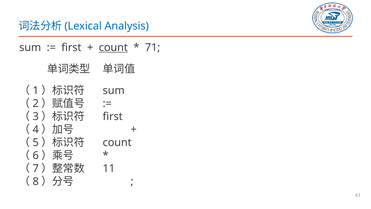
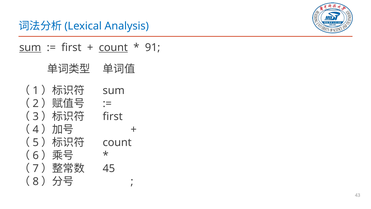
sum underline: none -> present (30, 48)
71: 71 -> 91 (153, 48)
11: 11 -> 45 (109, 168)
